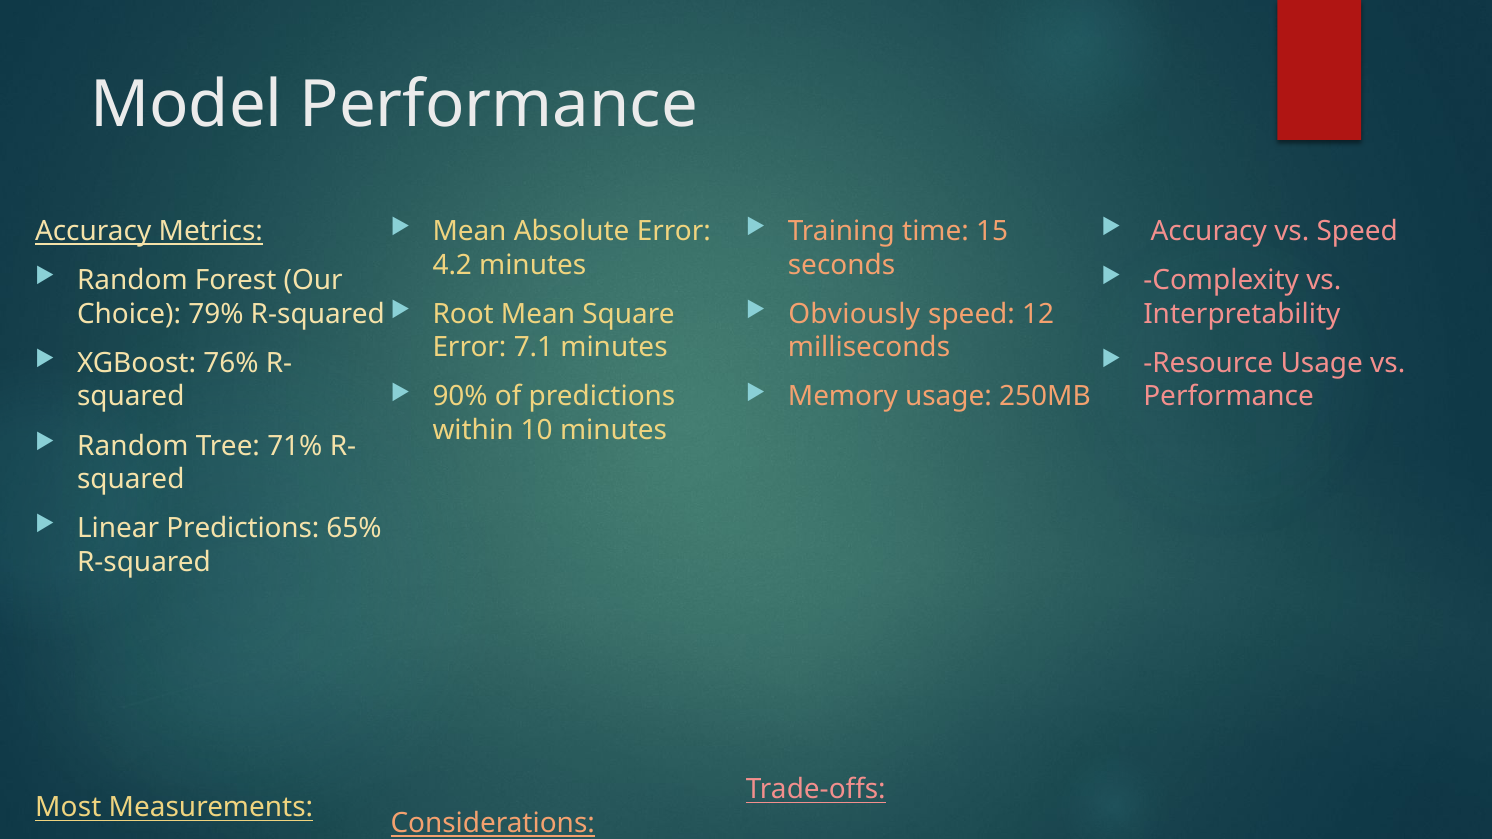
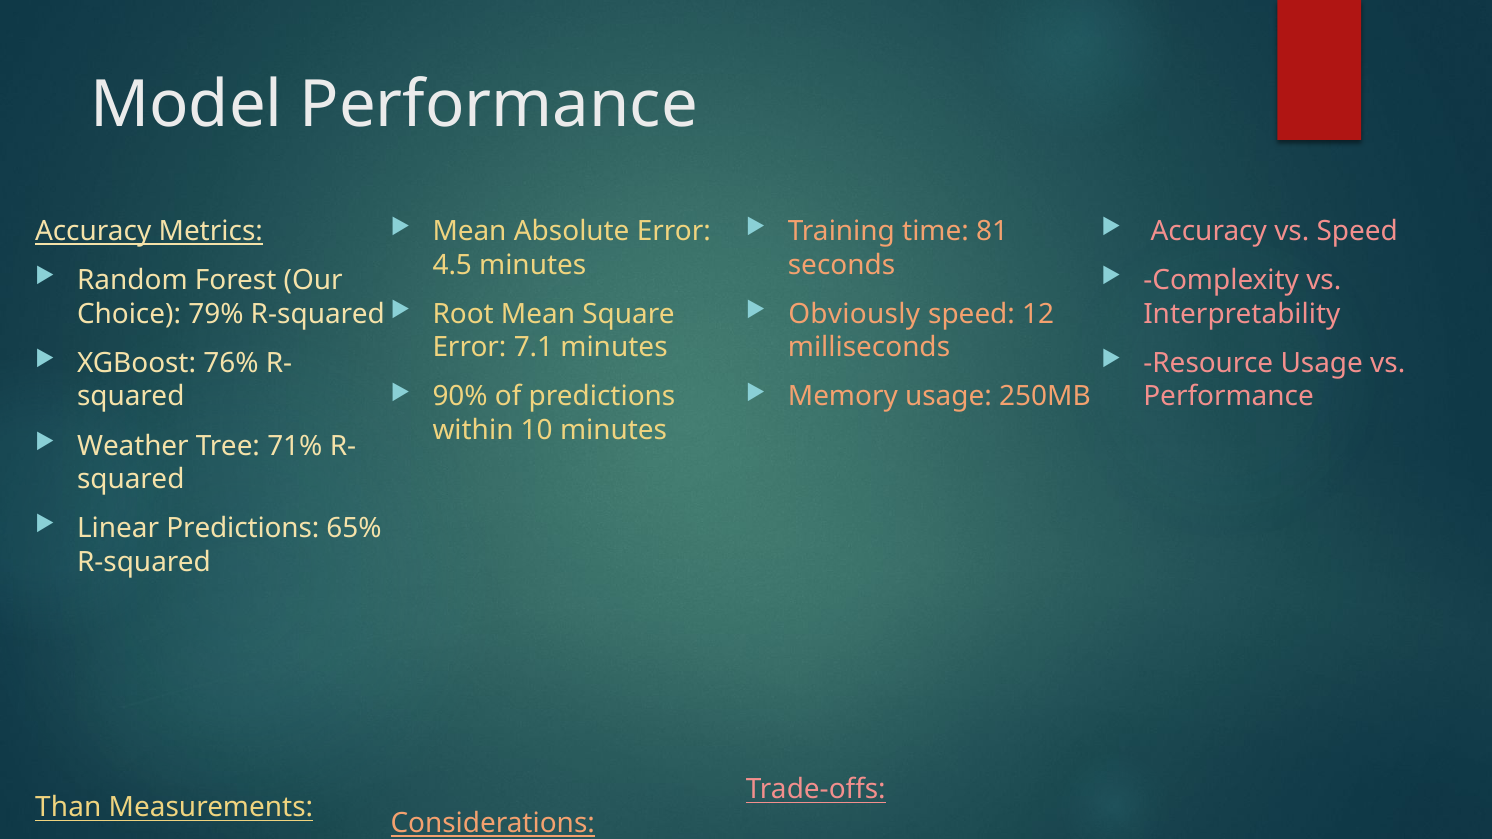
15: 15 -> 81 (992, 231)
4.2: 4.2 -> 4.5 (452, 265)
Random: Random -> Weather (133, 446)
Most: Most -> Than (68, 808)
